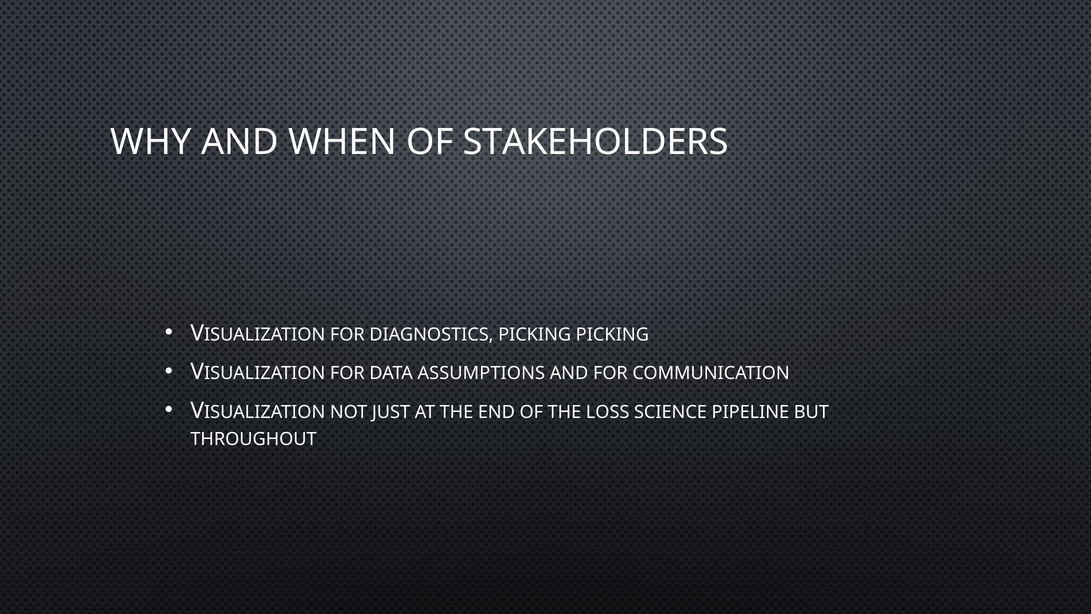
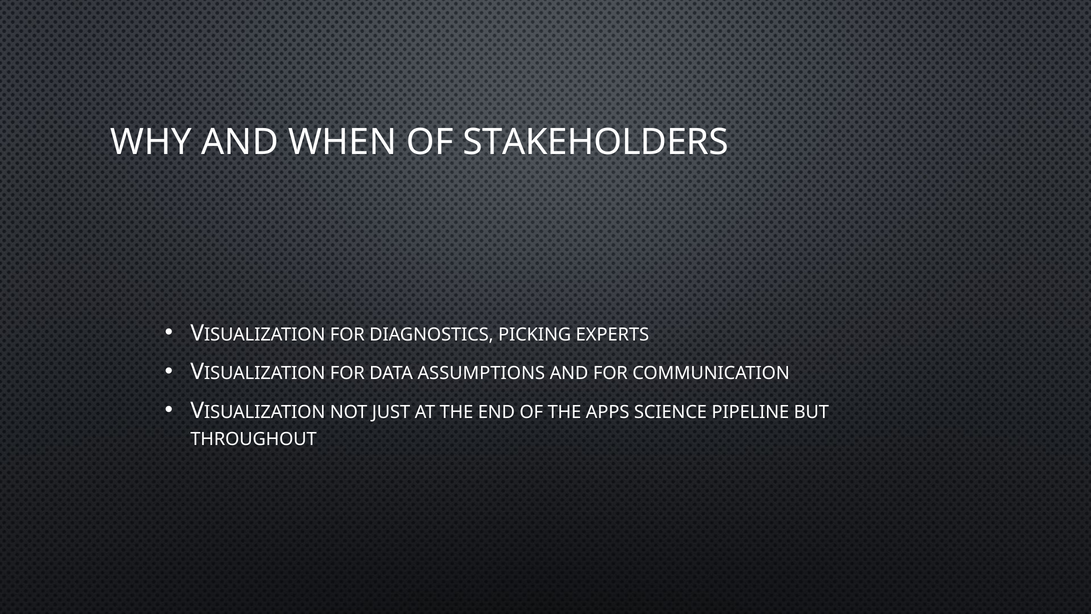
PICKING PICKING: PICKING -> EXPERTS (612, 334)
LOSS: LOSS -> APPS (608, 412)
